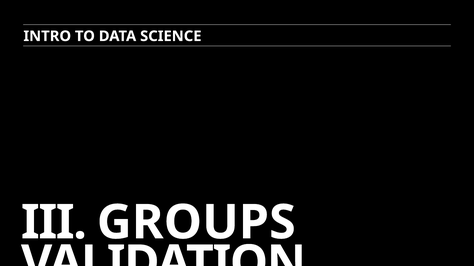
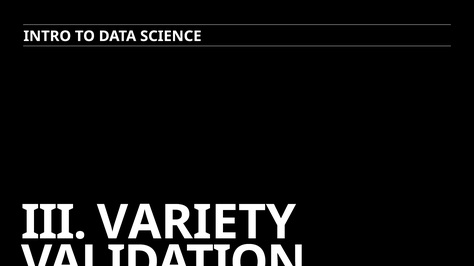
GROUPS: GROUPS -> VARIETY (196, 223)
